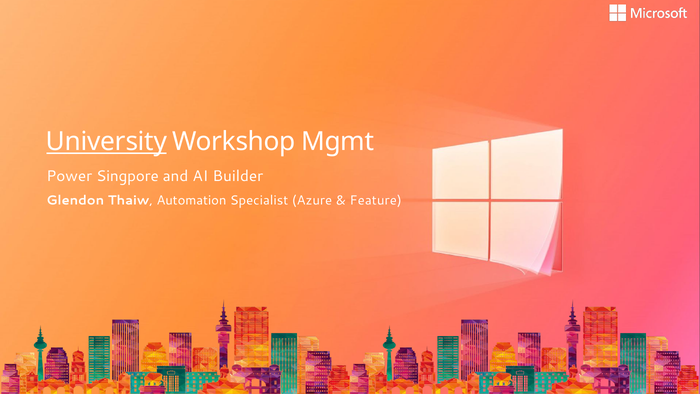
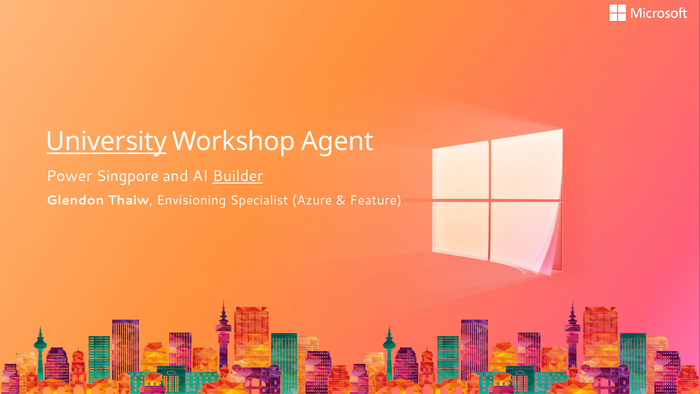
Mgmt: Mgmt -> Agent (338, 142)
Builder underline: none -> present (238, 176)
Automation: Automation -> Envisioning (191, 200)
